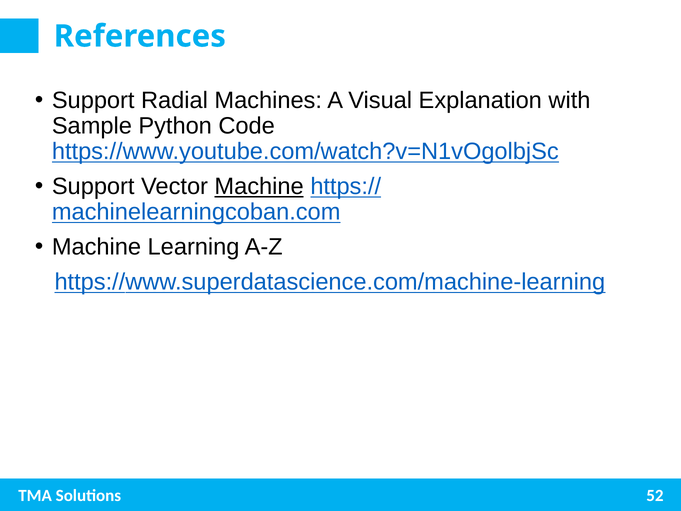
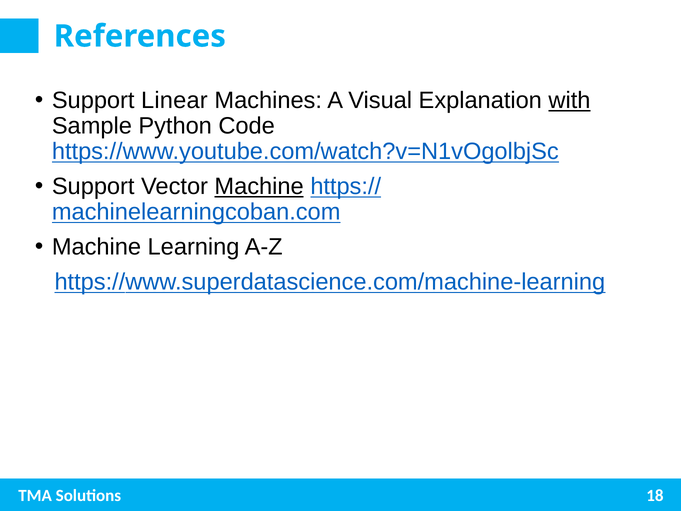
Radial: Radial -> Linear (174, 100)
with underline: none -> present (569, 100)
52: 52 -> 18 (655, 495)
